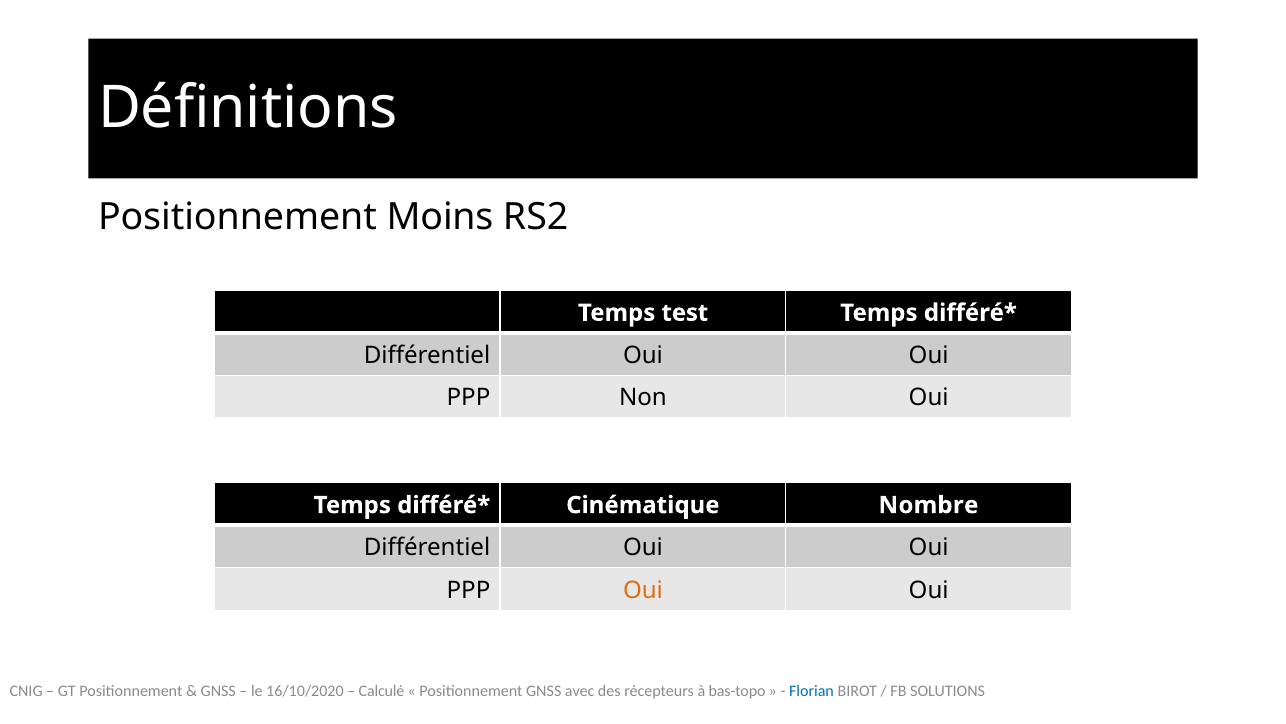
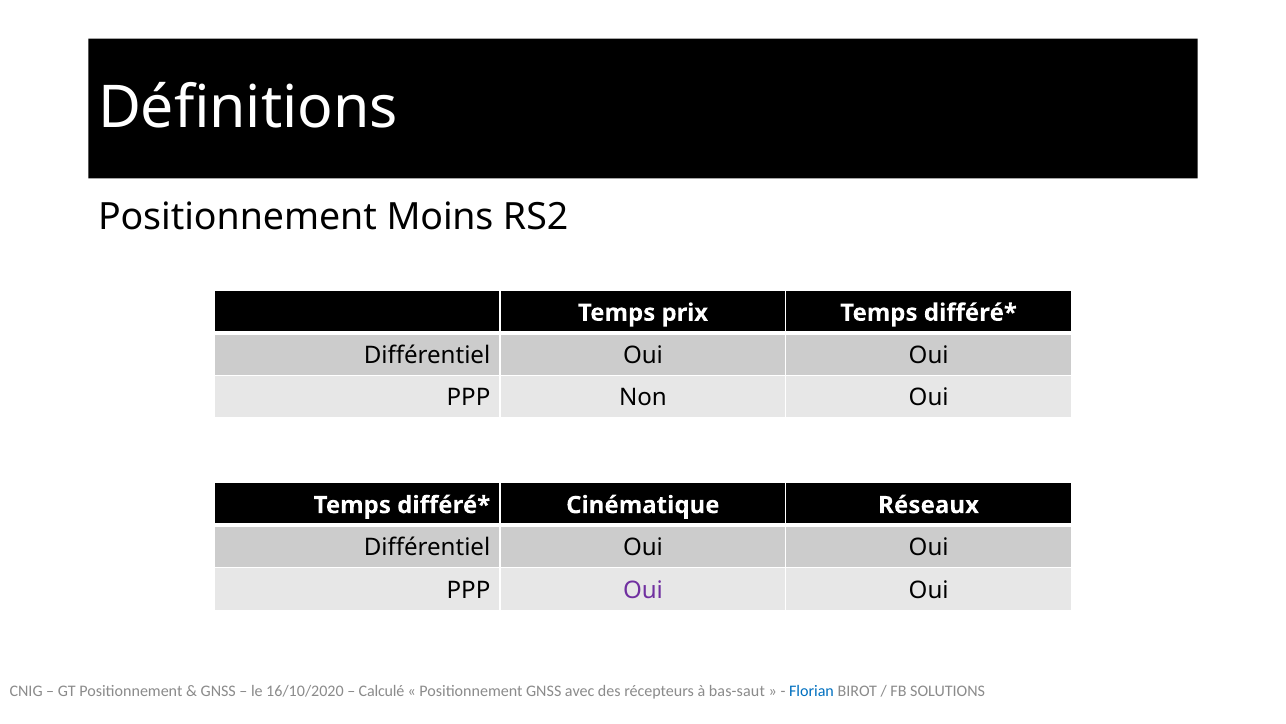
test: test -> prix (685, 313)
Nombre: Nombre -> Réseaux (929, 505)
Oui colour: orange -> purple (643, 590)
bas-topo: bas-topo -> bas-saut (737, 691)
